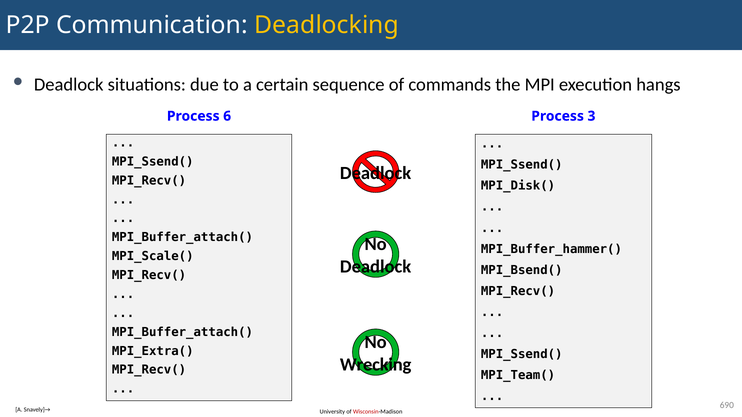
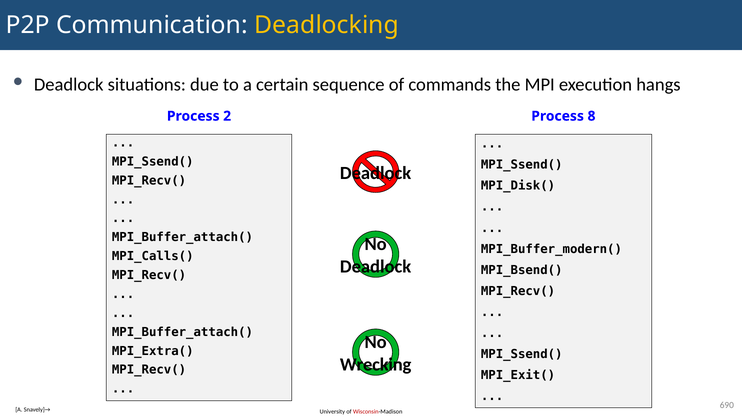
6: 6 -> 2 (227, 116)
3: 3 -> 8 (592, 116)
MPI_Buffer_hammer(: MPI_Buffer_hammer( -> MPI_Buffer_modern( (551, 249)
MPI_Scale(: MPI_Scale( -> MPI_Calls( (153, 257)
MPI_Team(: MPI_Team( -> MPI_Exit( (518, 376)
